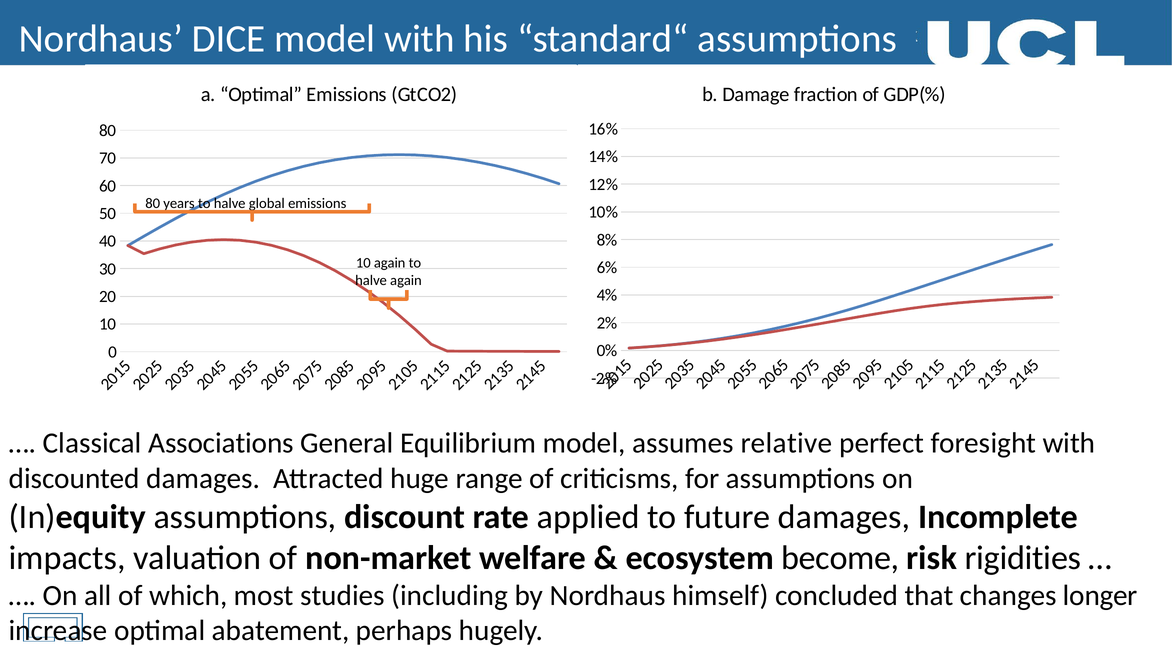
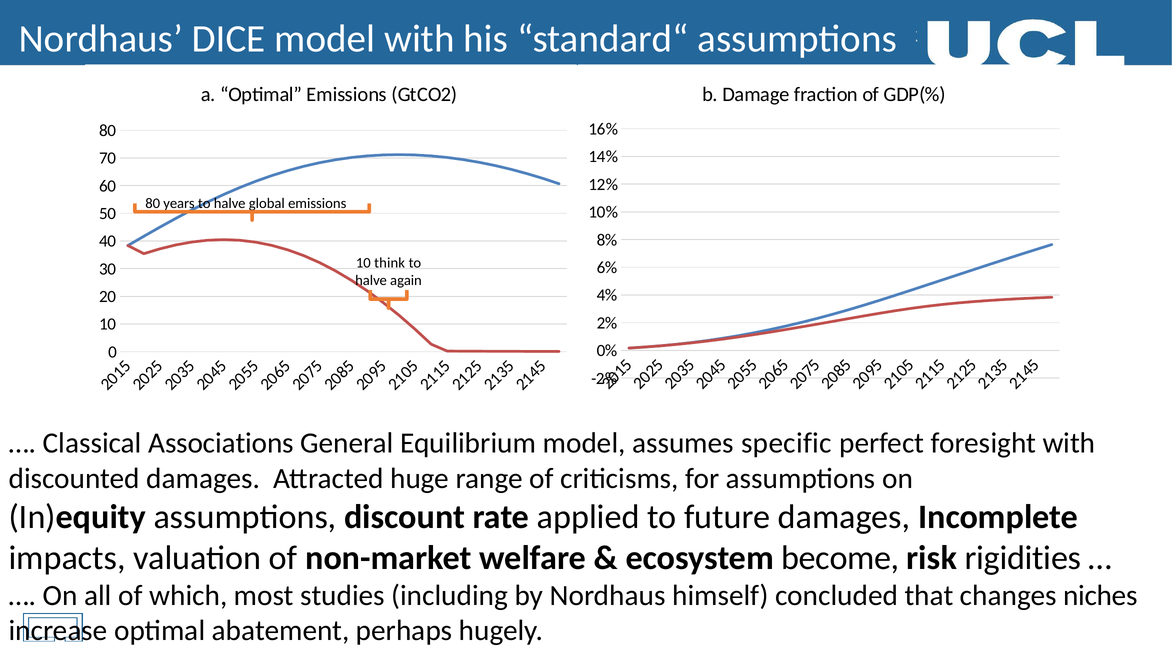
10 again: again -> think (390, 263)
relative: relative -> specific (786, 443)
longer: longer -> niches (1100, 596)
